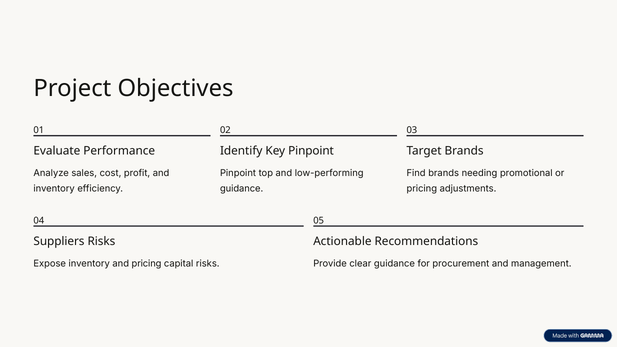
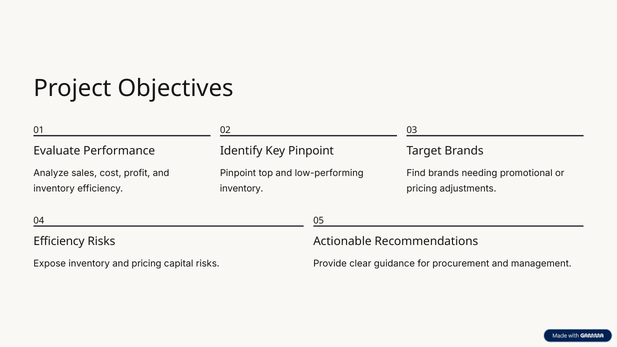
guidance: guidance -> inventory (242, 189)
Suppliers: Suppliers -> Efficiency (59, 241)
